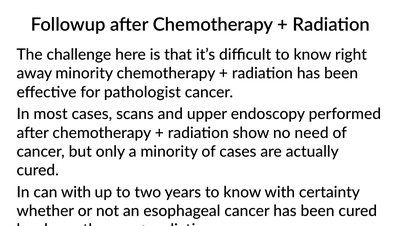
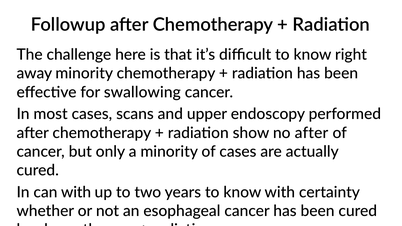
pathologist: pathologist -> swallowing (142, 92)
no need: need -> after (311, 133)
